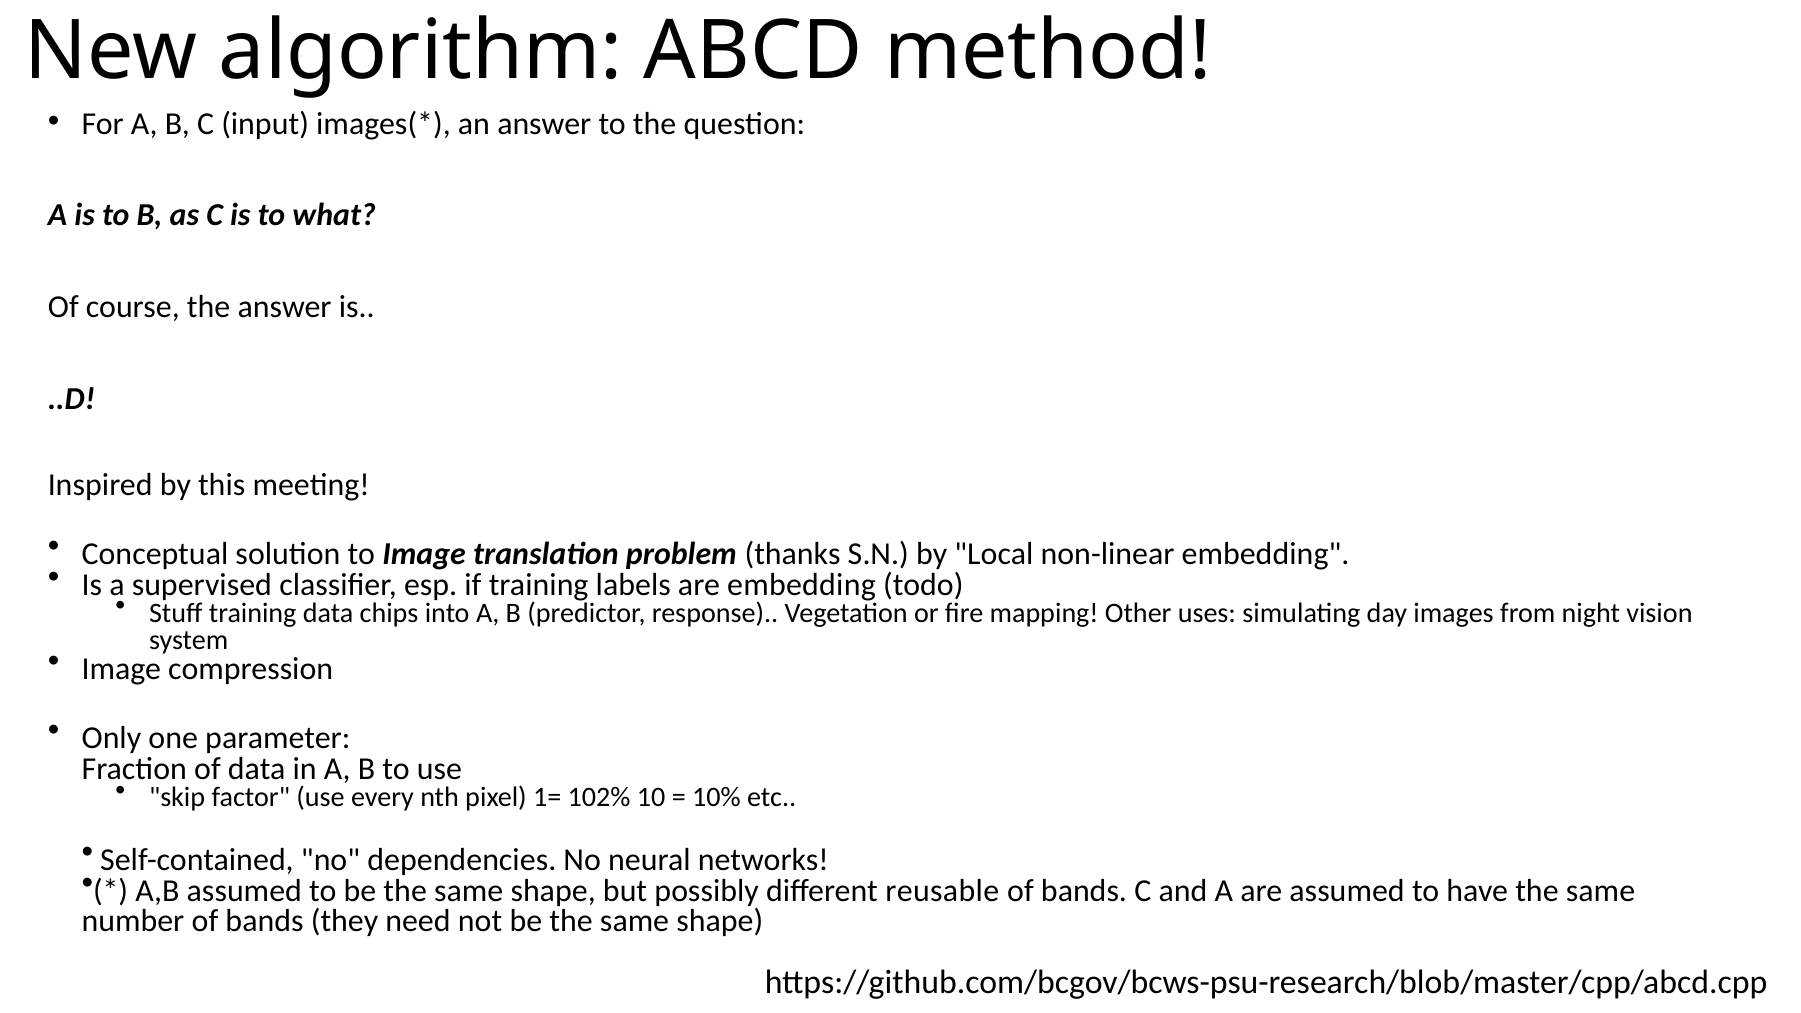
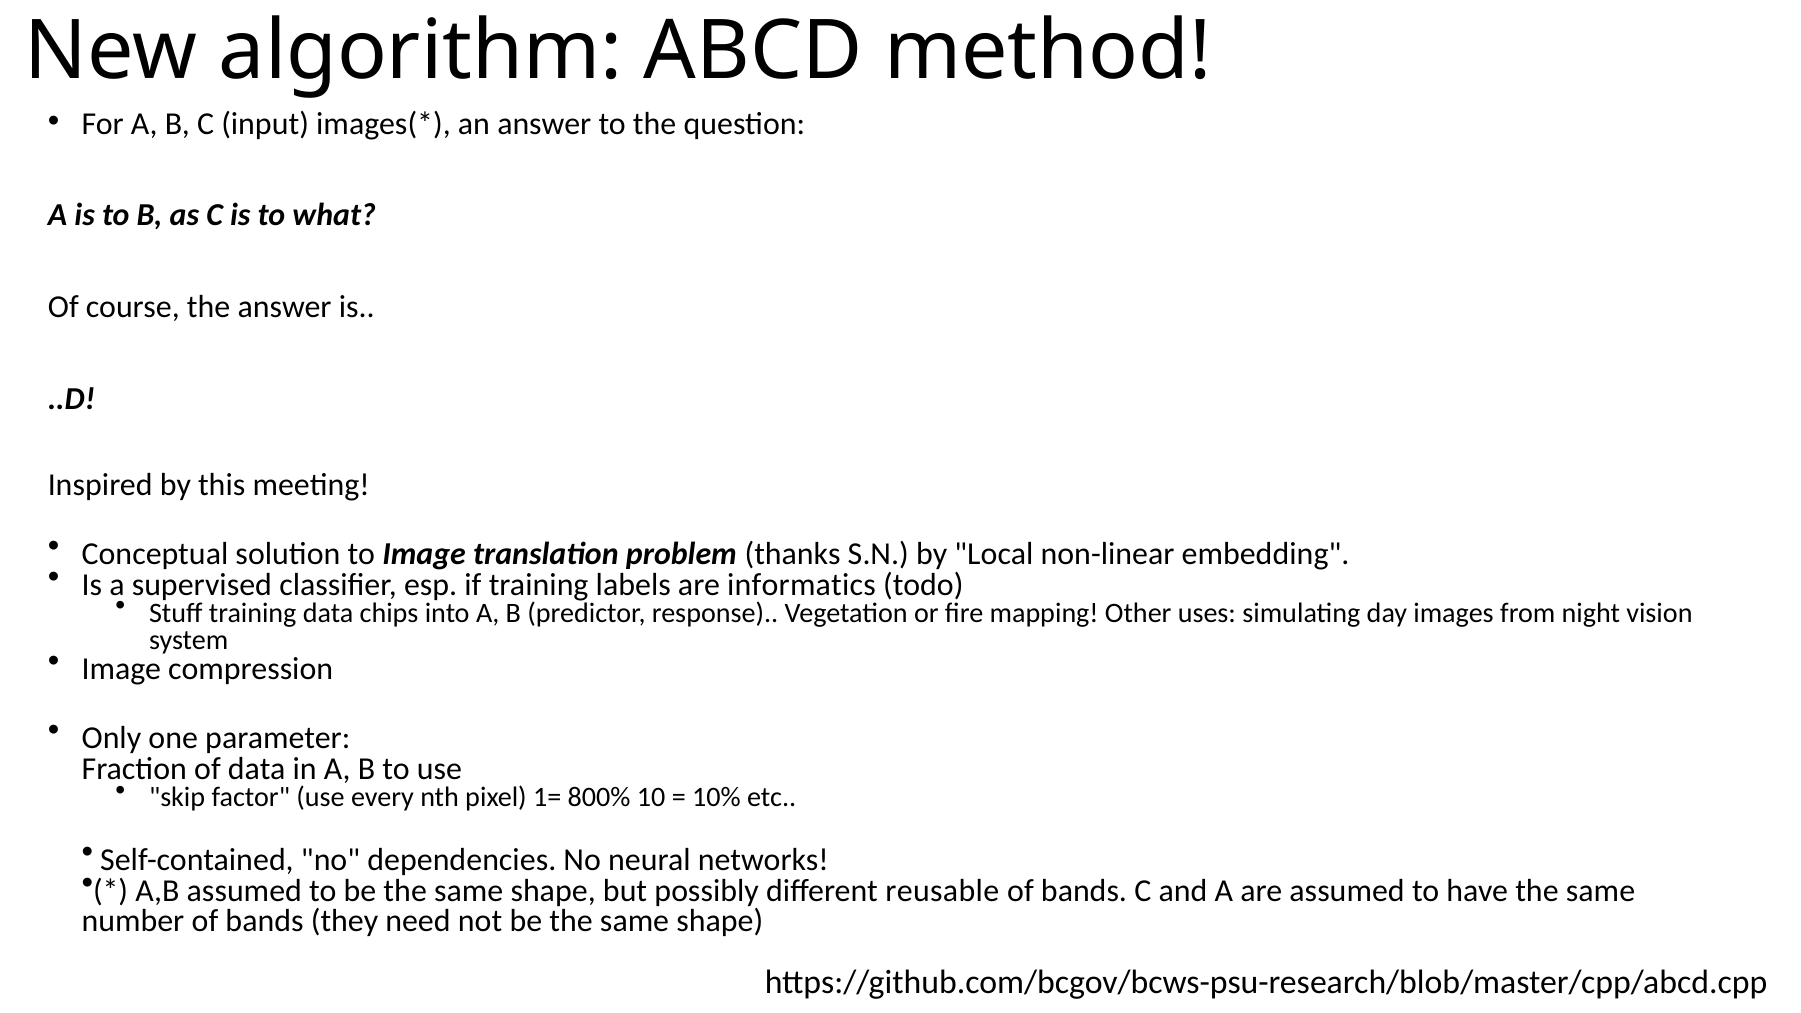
are embedding: embedding -> informatics (801, 585)
102%: 102% -> 800% (599, 797)
